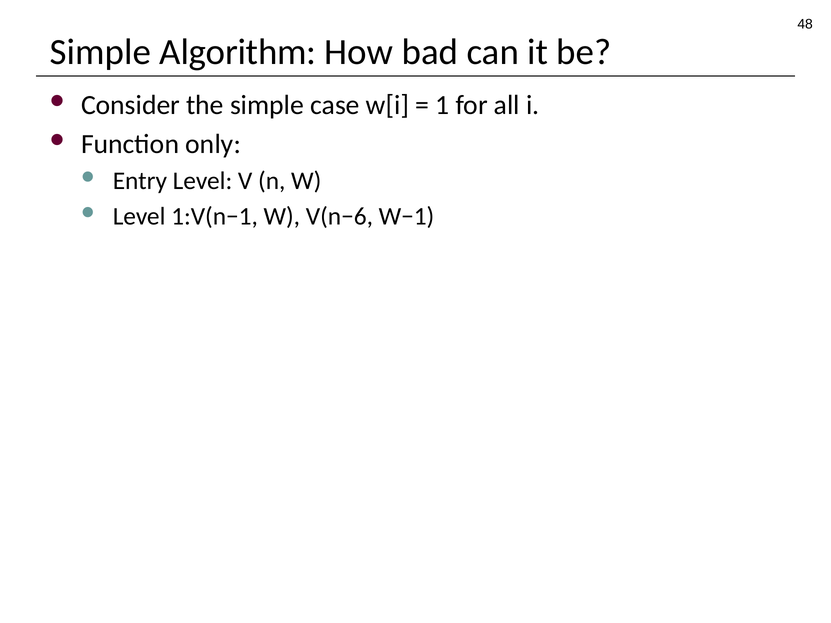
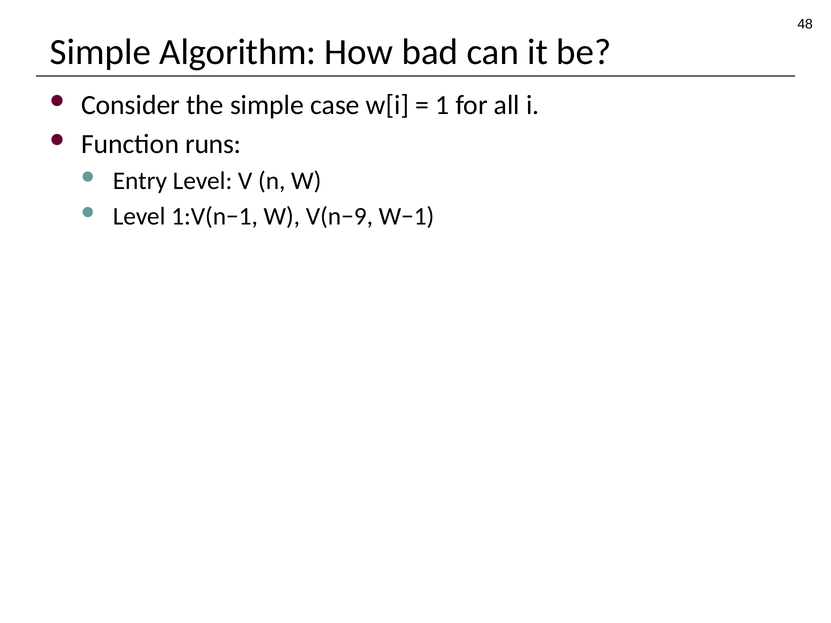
only: only -> runs (213, 144)
V(n−6: V(n−6 -> V(n−9 (339, 216)
